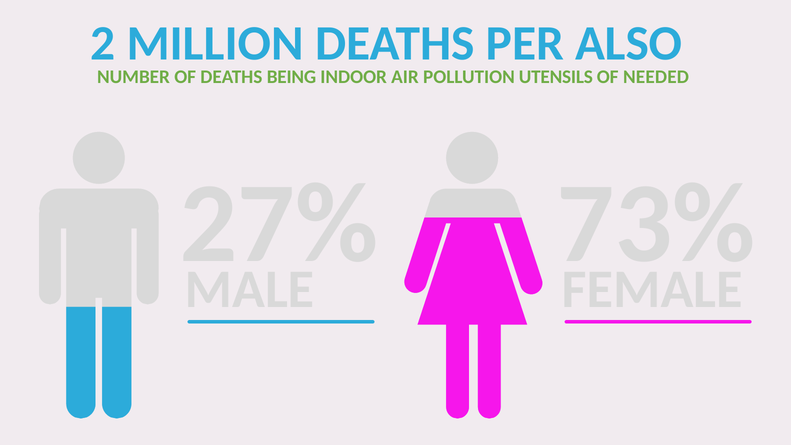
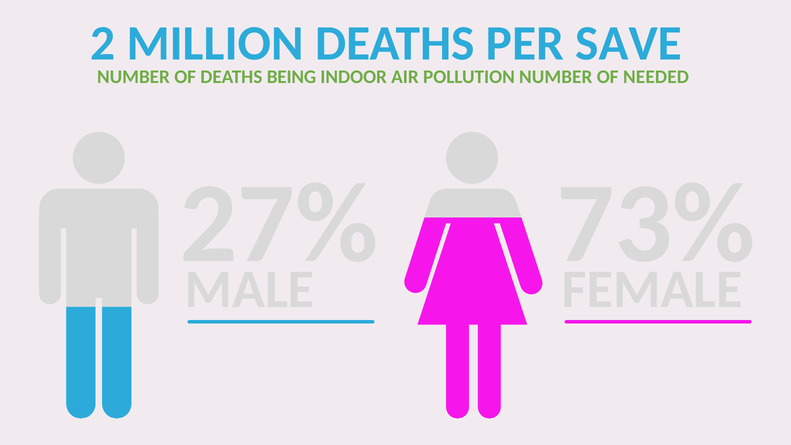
ALSO: ALSO -> SAVE (629, 44)
POLLUTION UTENSILS: UTENSILS -> NUMBER (556, 77)
